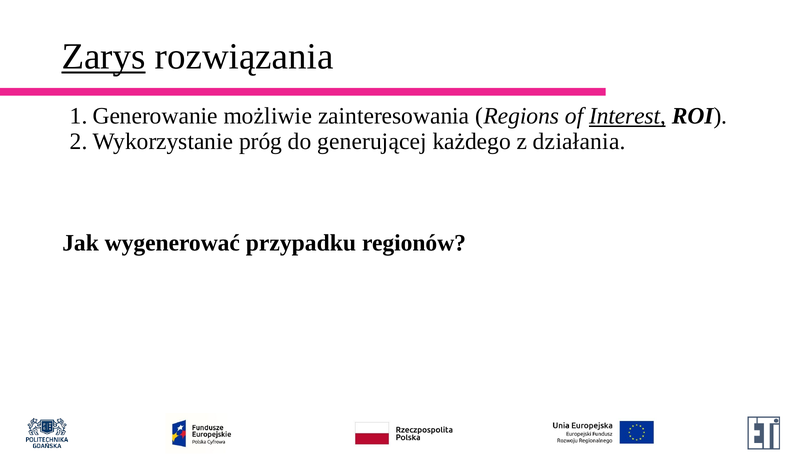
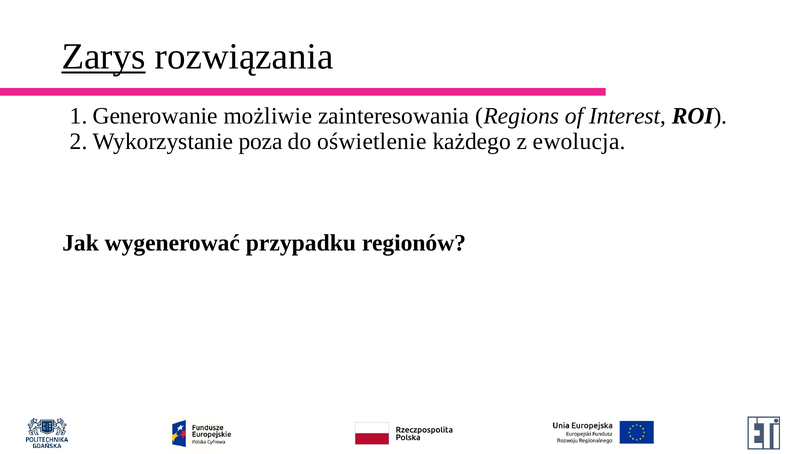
Interest underline: present -> none (627, 116)
próg: próg -> poza (261, 142)
generującej: generującej -> oświetlenie (372, 142)
działania: działania -> ewolucja (579, 142)
